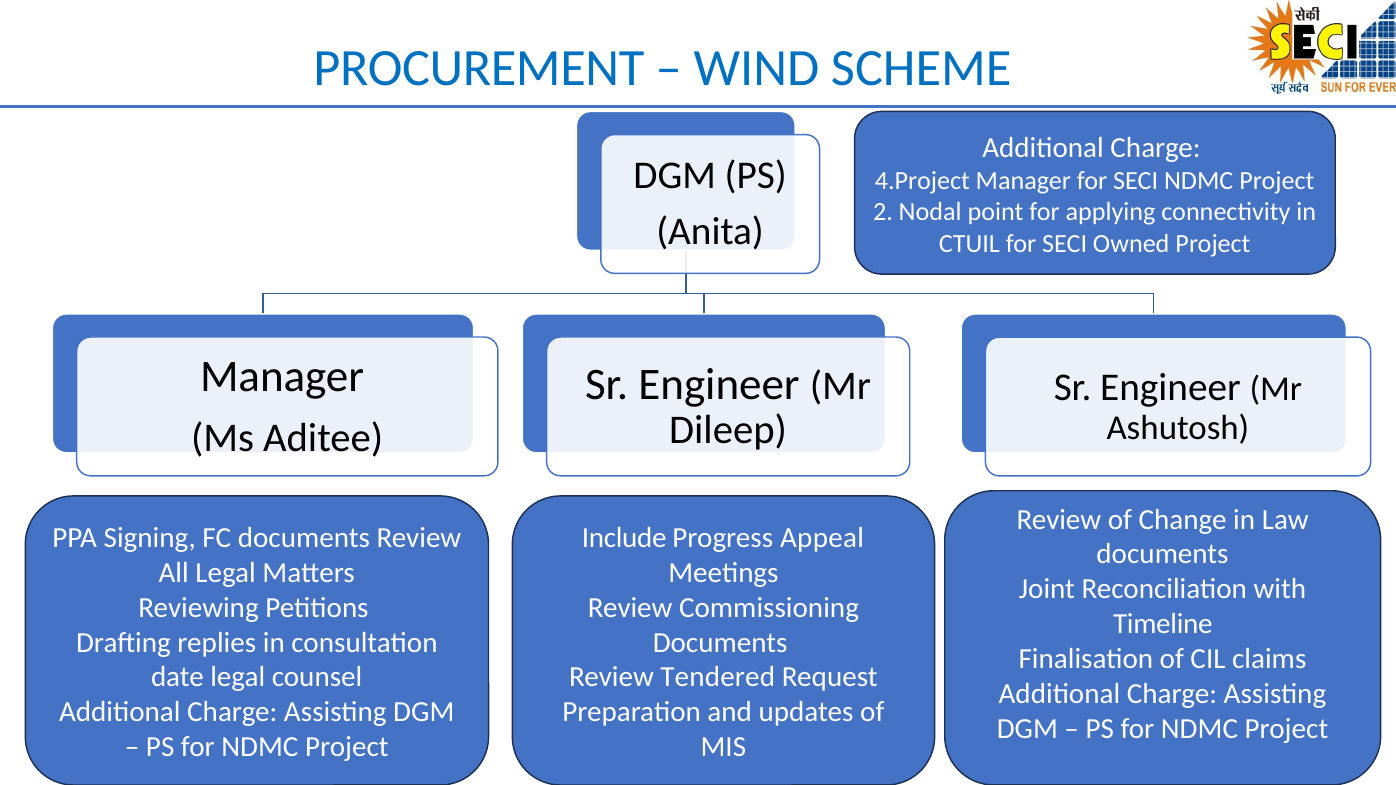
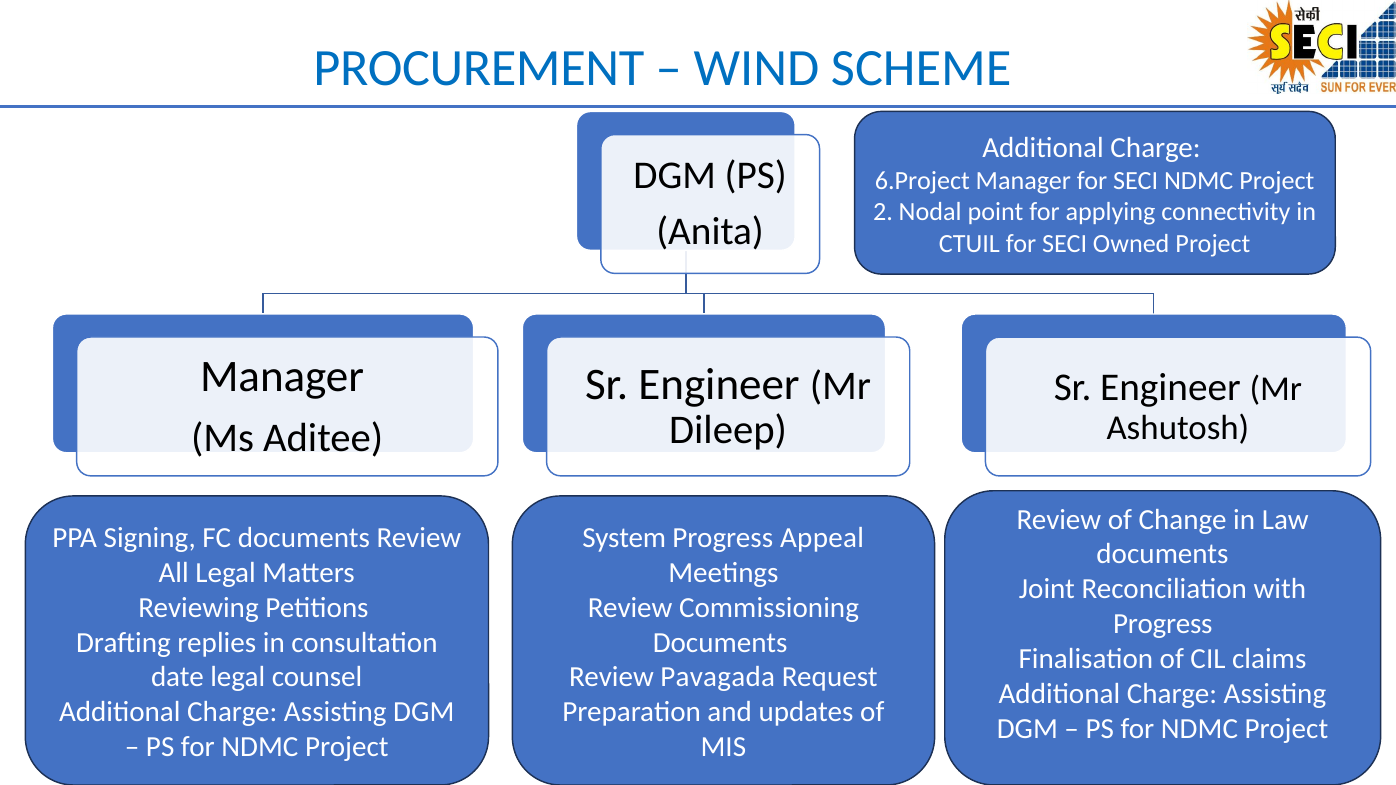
4.Project: 4.Project -> 6.Project (922, 181)
Include: Include -> System (624, 538)
Timeline: Timeline -> Progress (1163, 624)
Tendered: Tendered -> Pavagada (718, 678)
